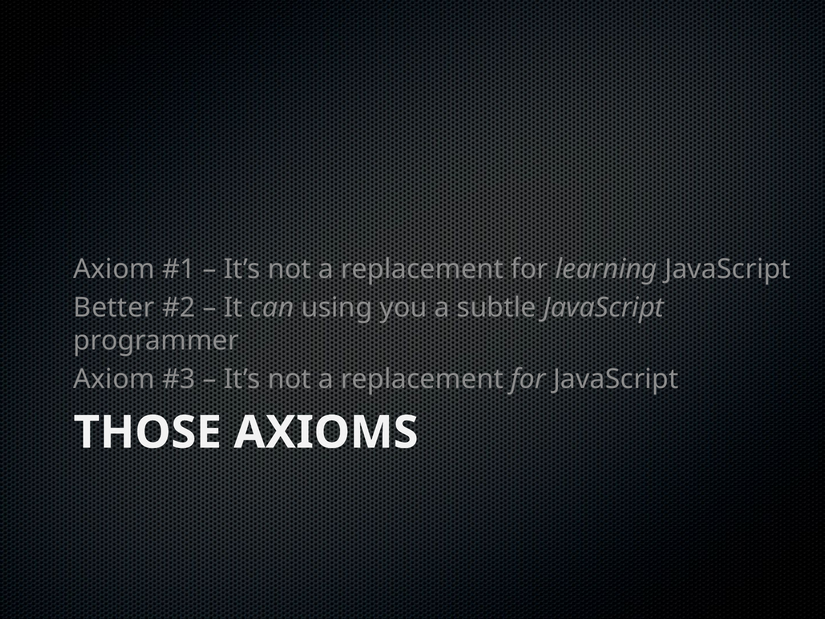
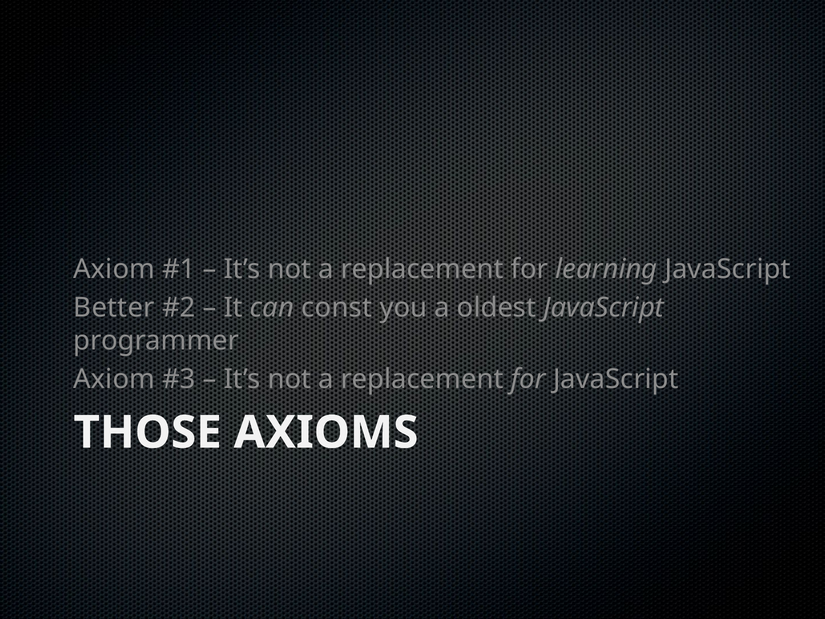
using: using -> const (337, 307)
subtle: subtle -> oldest (496, 307)
